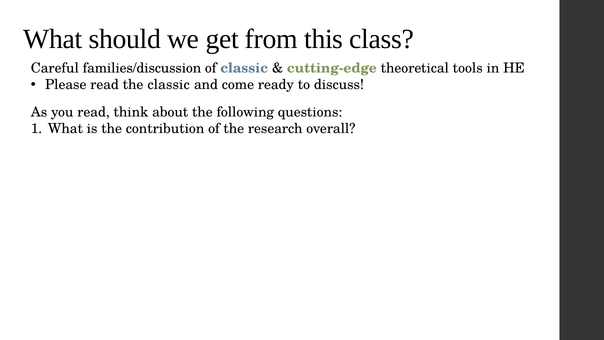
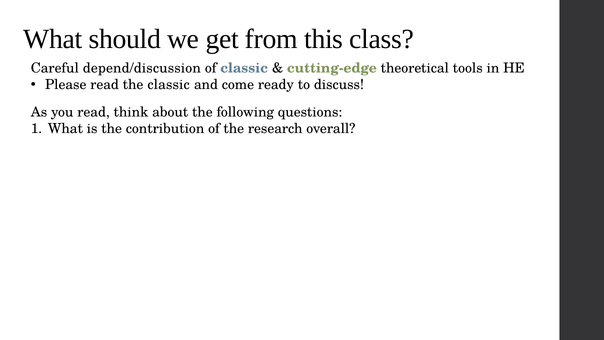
families/discussion: families/discussion -> depend/discussion (142, 68)
